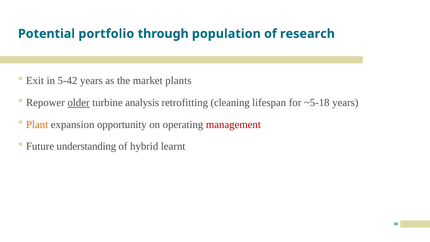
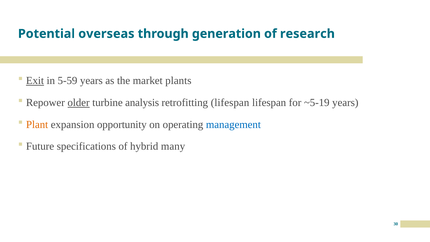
portfolio: portfolio -> overseas (106, 34)
population: population -> generation (226, 34)
Exit underline: none -> present (35, 81)
5-42: 5-42 -> 5-59 (67, 81)
retrofitting cleaning: cleaning -> lifespan (230, 103)
~5-18: ~5-18 -> ~5-19 (317, 103)
management colour: red -> blue (233, 124)
understanding: understanding -> specifications (86, 146)
learnt: learnt -> many (173, 146)
